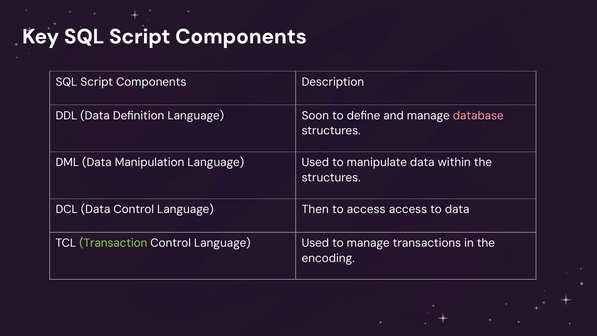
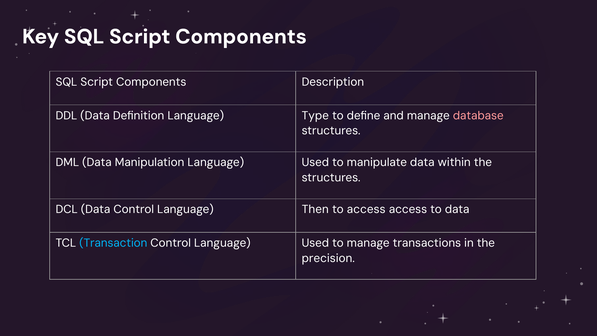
Soon: Soon -> Type (315, 115)
Transaction colour: light green -> light blue (113, 243)
encoding: encoding -> precision (328, 258)
